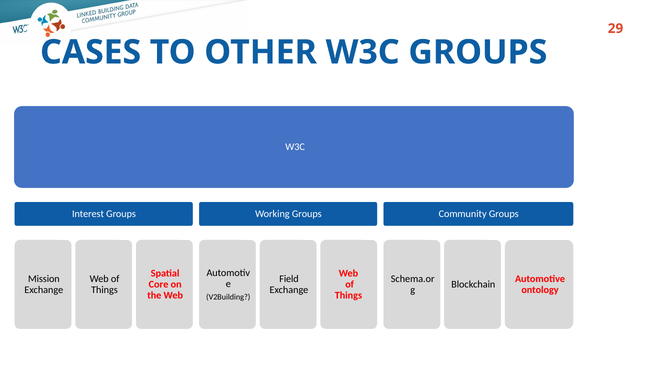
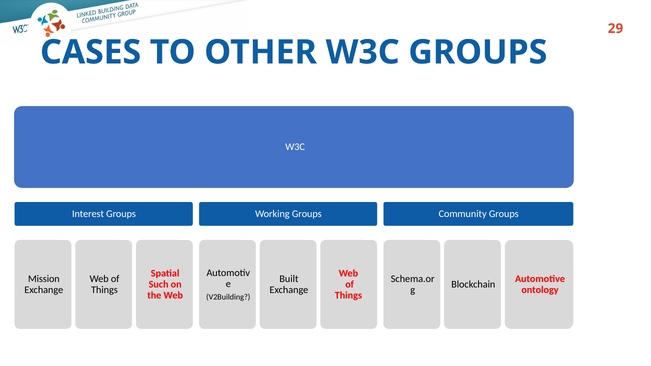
Field: Field -> Built (289, 279)
Core: Core -> Such (159, 284)
